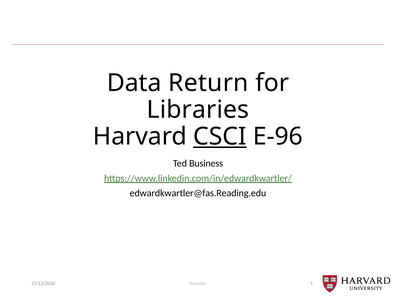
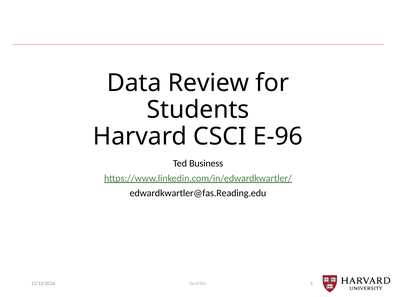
Return: Return -> Review (209, 83)
Libraries: Libraries -> Students (198, 110)
CSCI underline: present -> none (220, 137)
